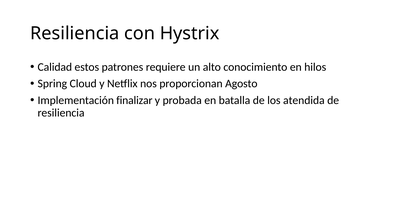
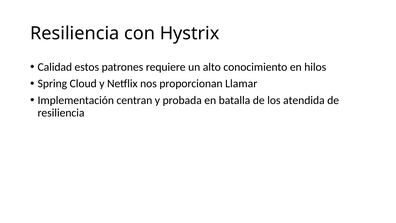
Agosto: Agosto -> Llamar (241, 84)
finalizar: finalizar -> centran (134, 100)
